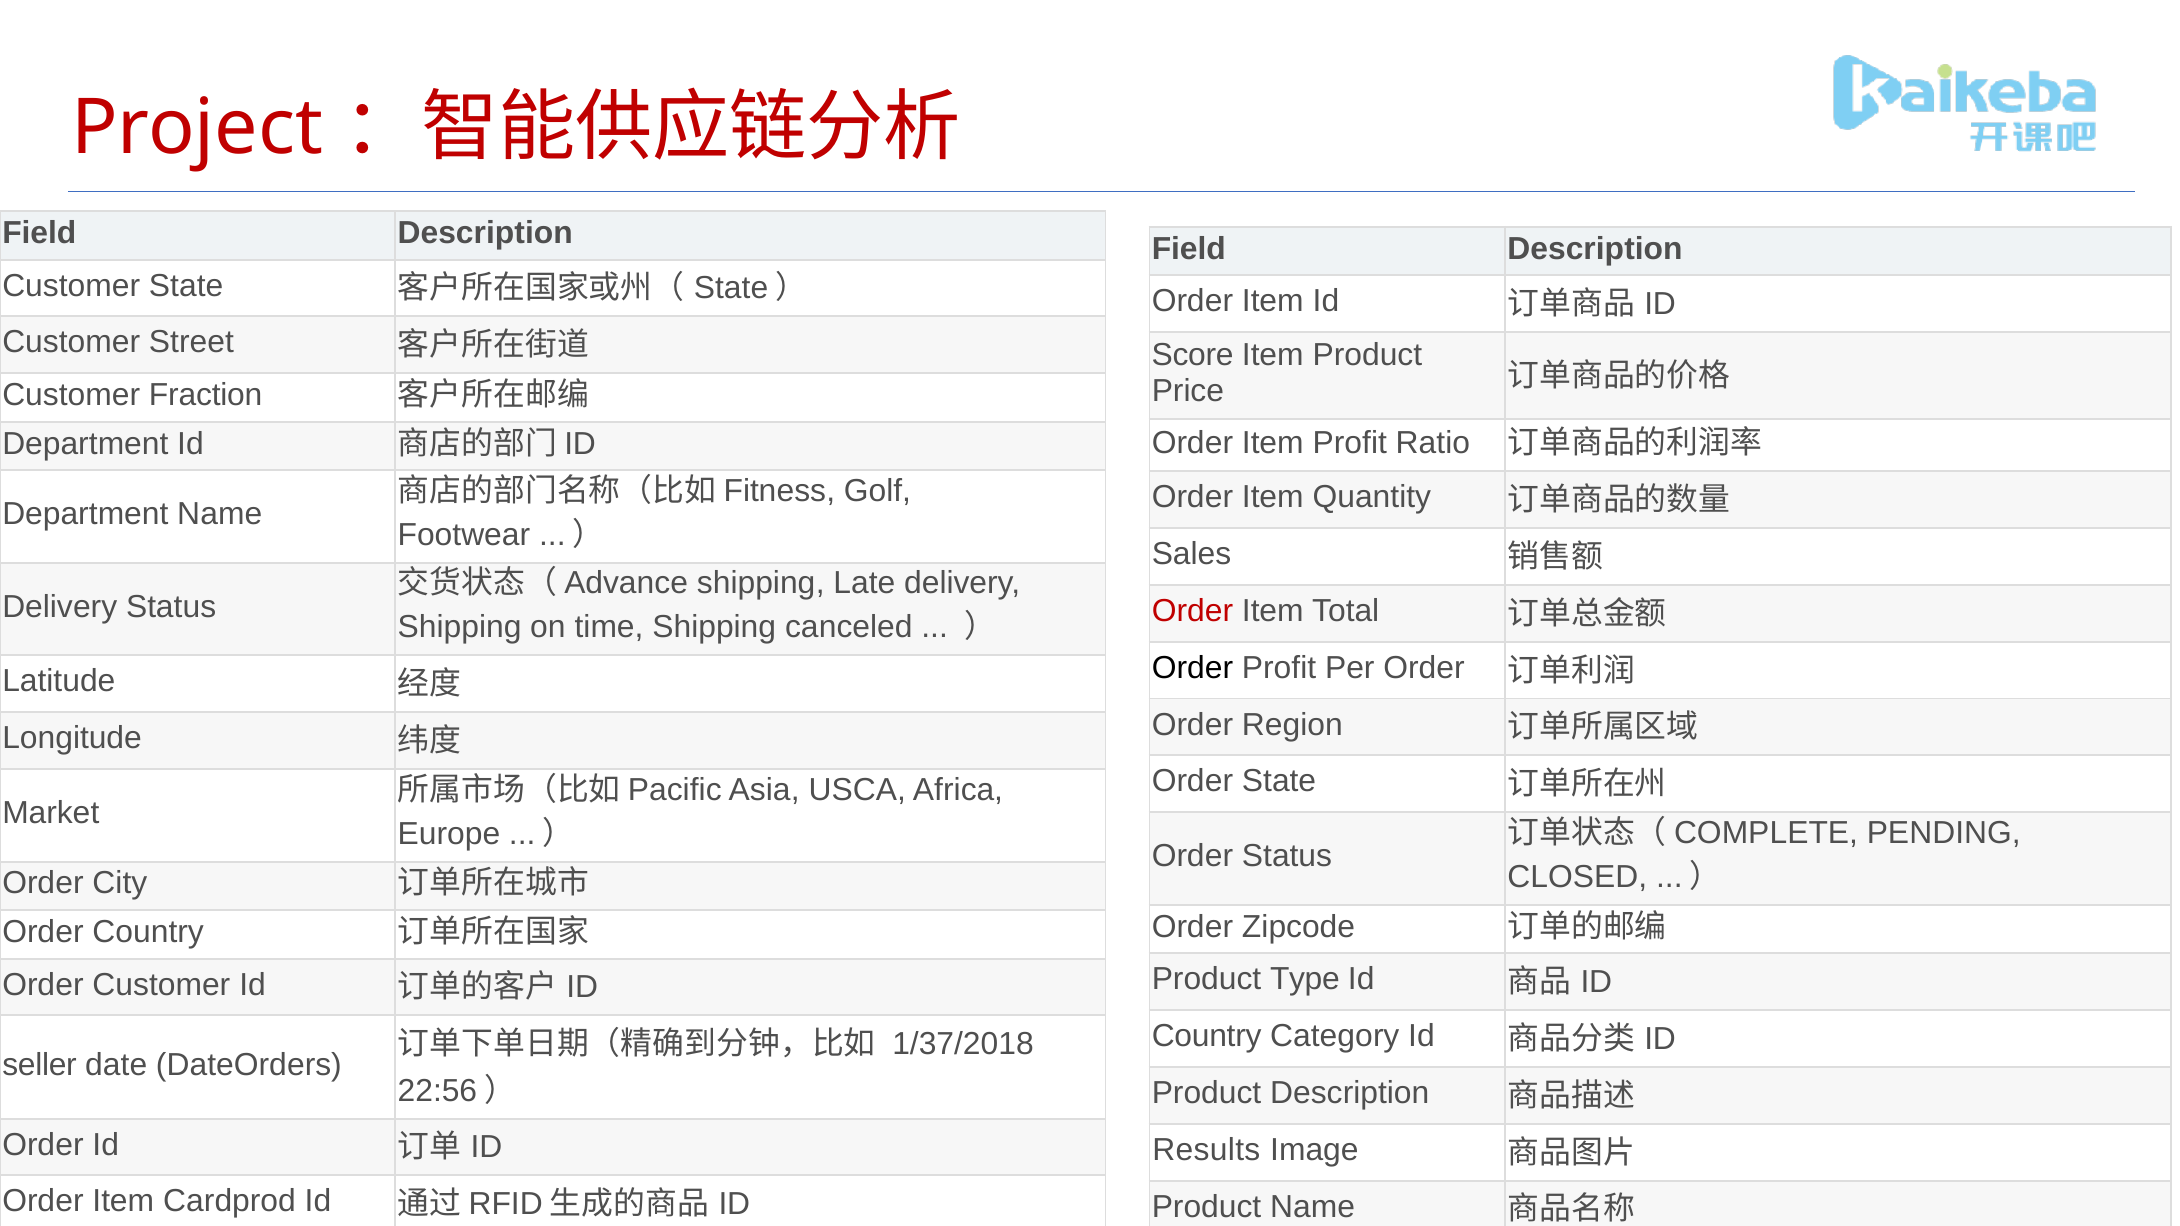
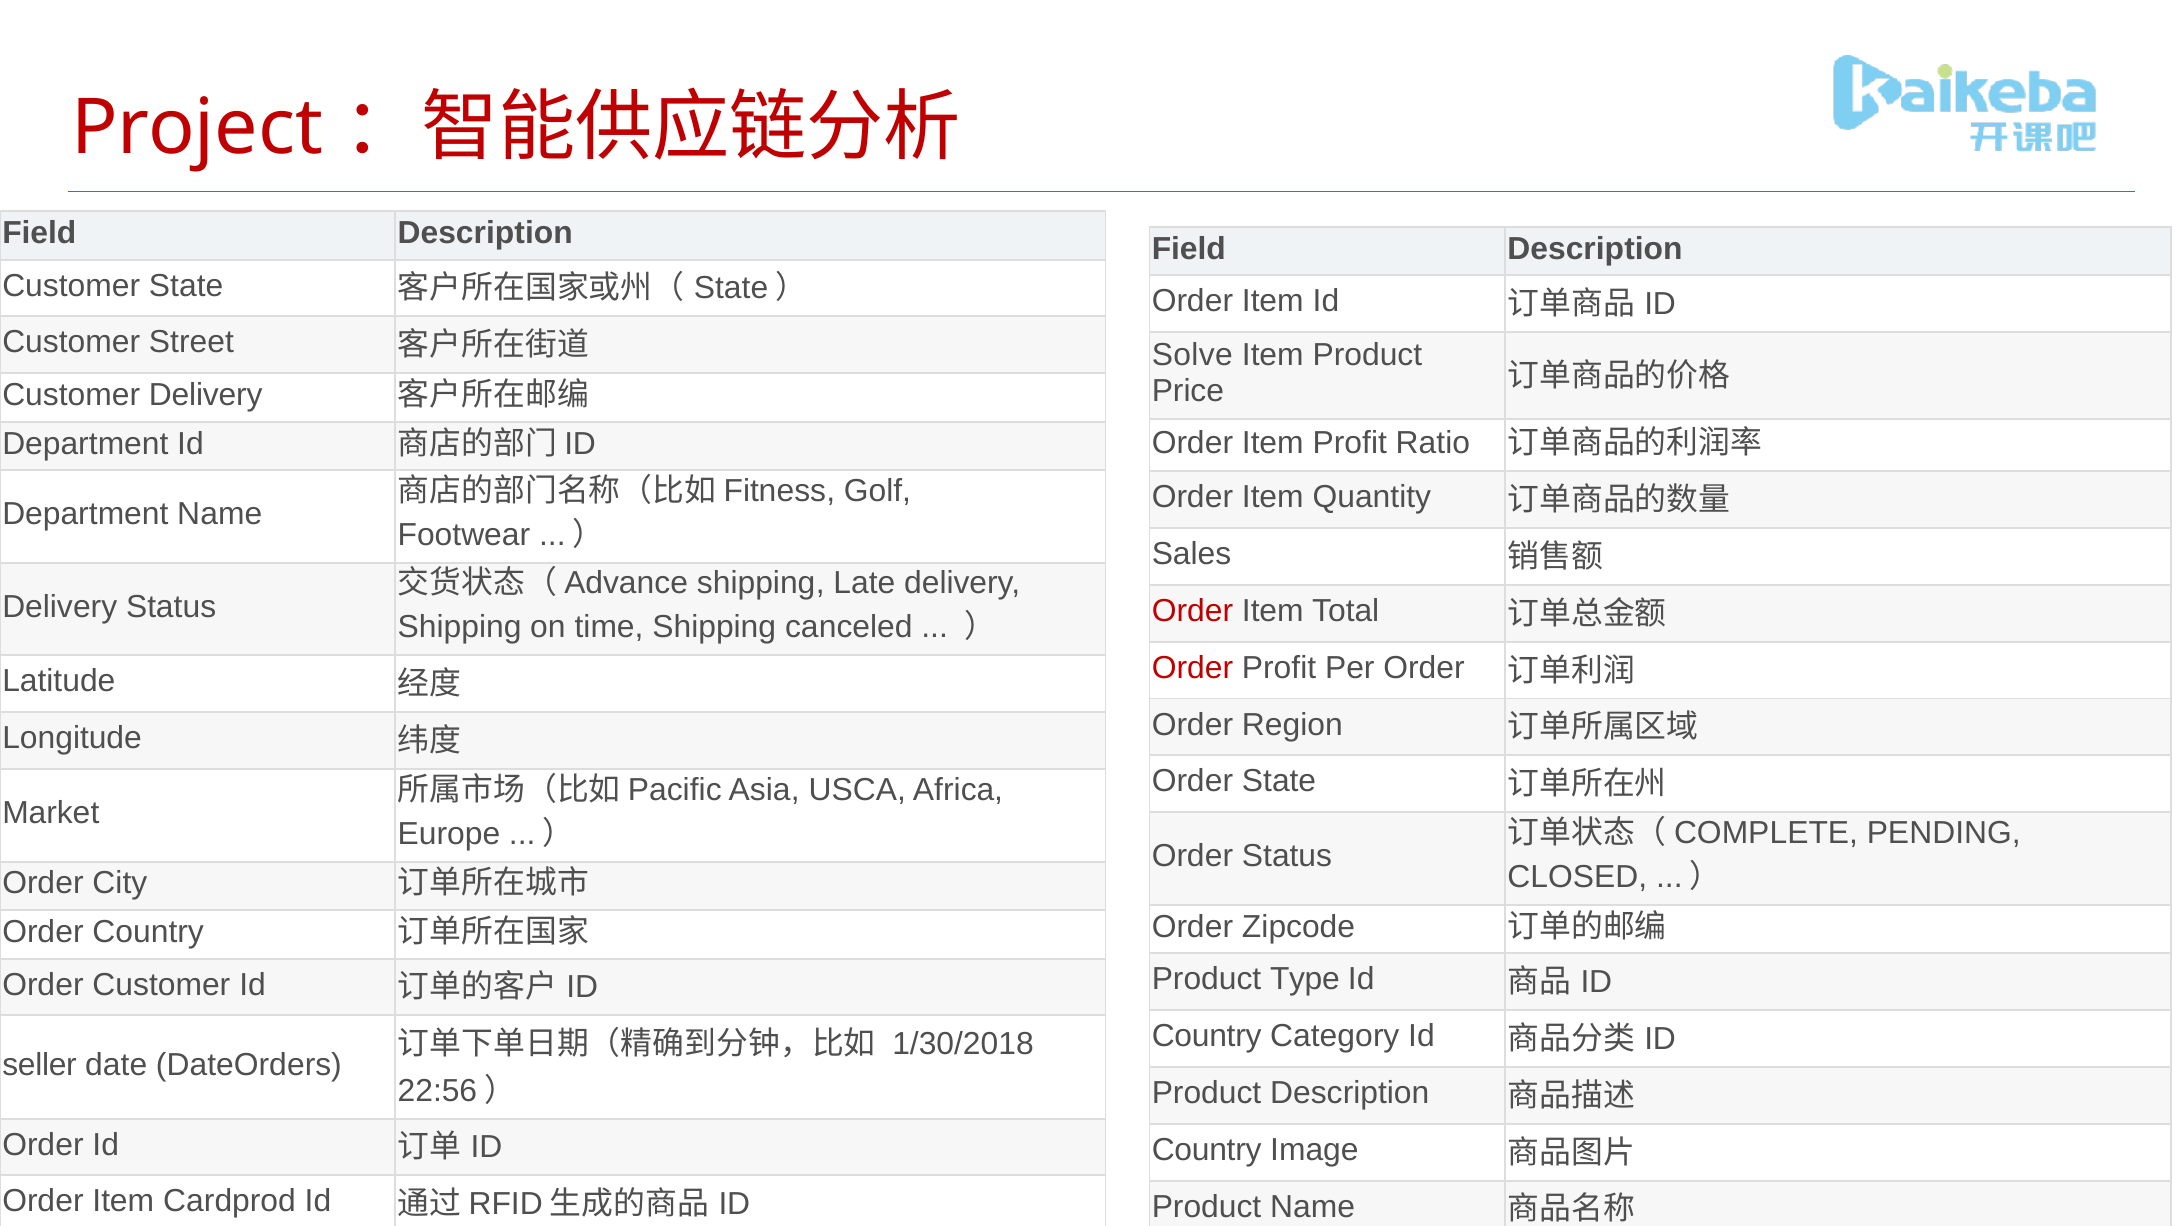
Score: Score -> Solve (1192, 355)
Customer Fraction: Fraction -> Delivery (206, 395)
Order colour: black -> red (1192, 668)
1/37/2018: 1/37/2018 -> 1/30/2018 (963, 1044)
Results: Results -> Country (1207, 1150)
